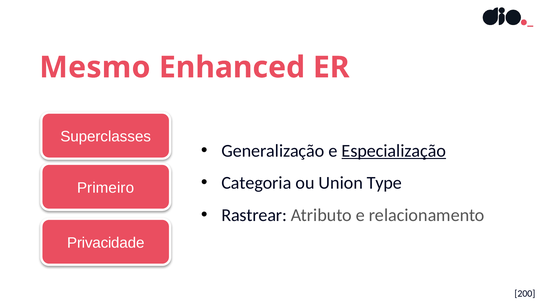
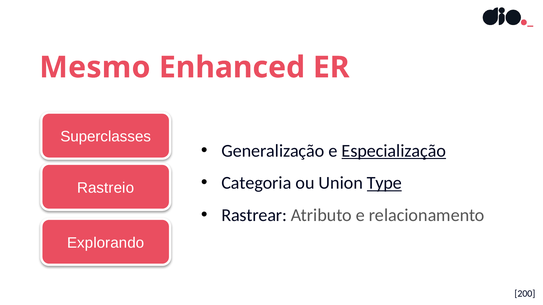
Type underline: none -> present (384, 183)
Primeiro: Primeiro -> Rastreio (106, 188)
Privacidade: Privacidade -> Explorando (106, 243)
